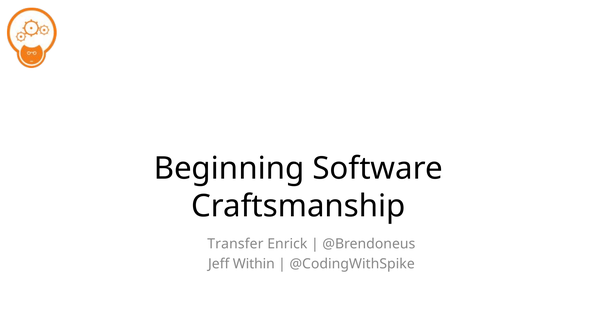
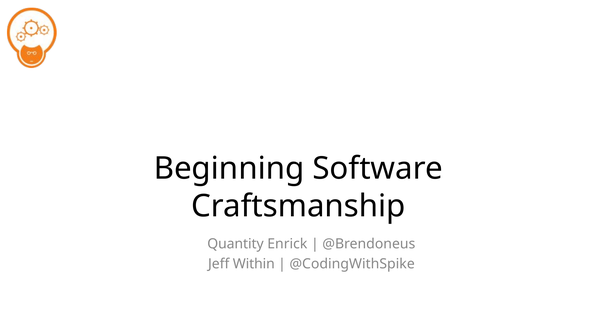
Transfer: Transfer -> Quantity (235, 243)
